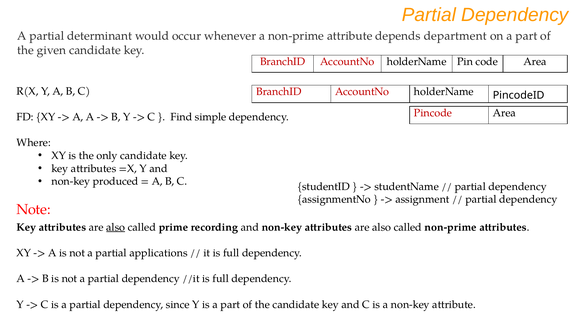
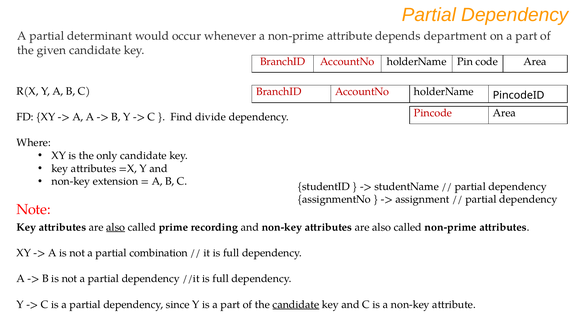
simple: simple -> divide (211, 117)
produced: produced -> extension (116, 182)
applications: applications -> combination (159, 253)
candidate underline: none -> present (296, 305)
